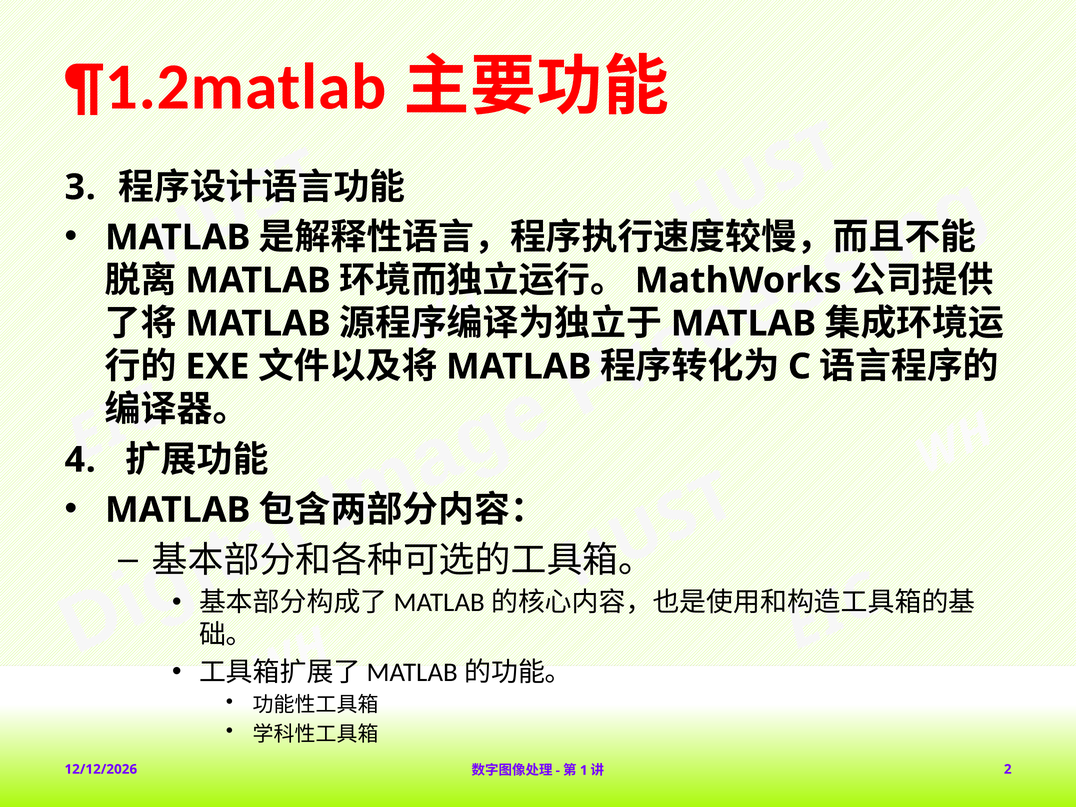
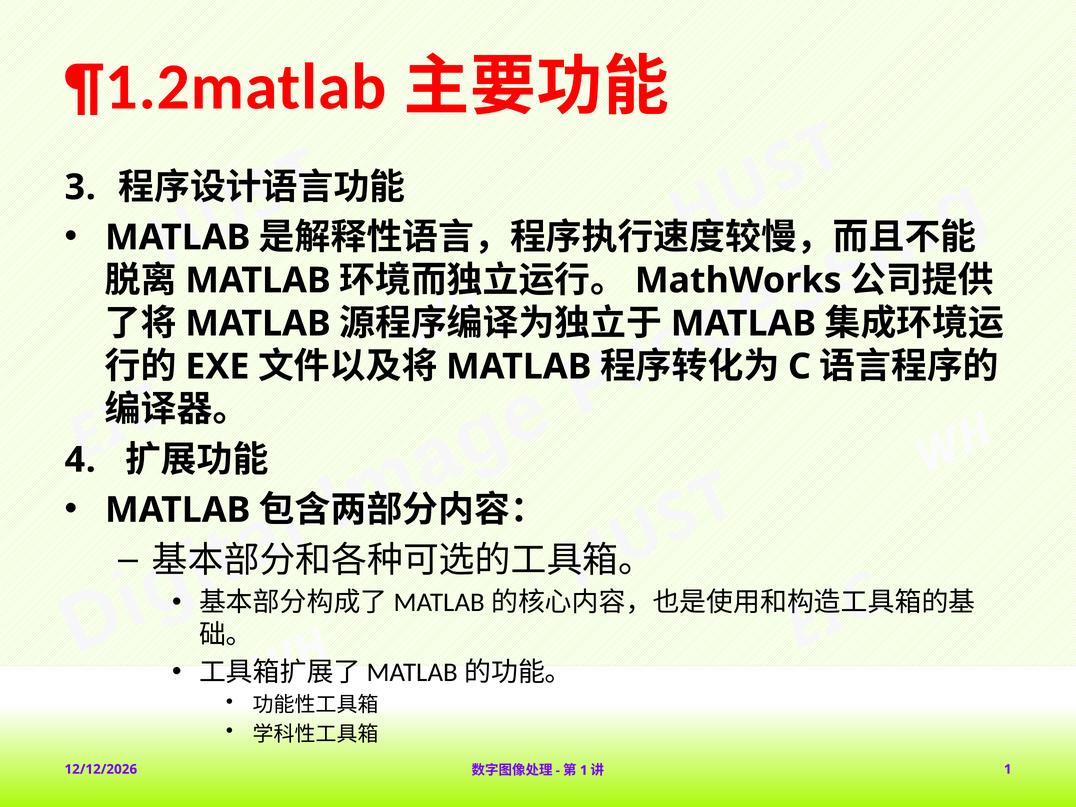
2: 2 -> 1 (1008, 769)
